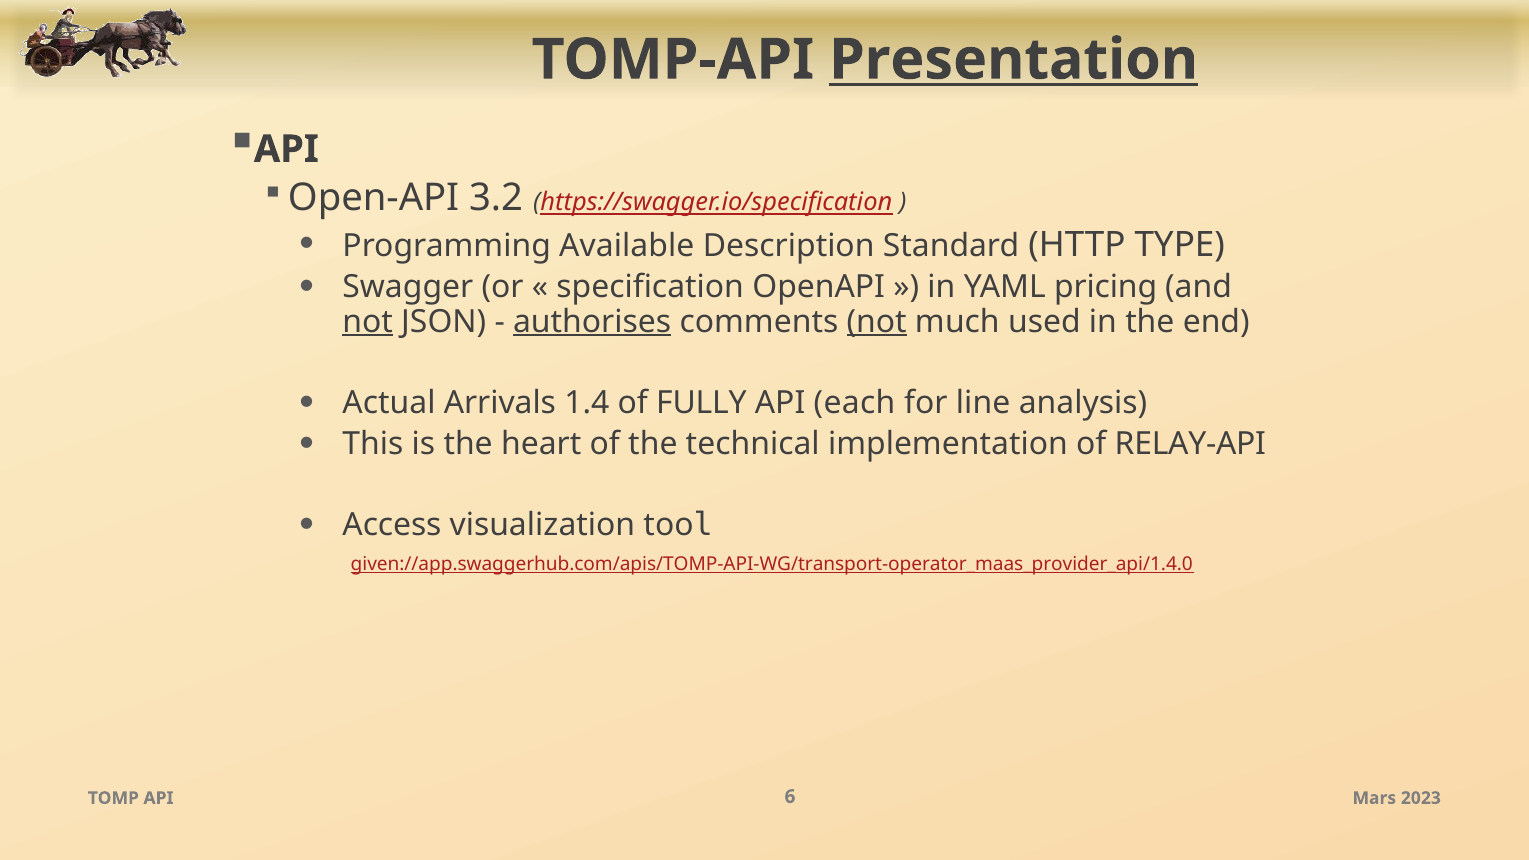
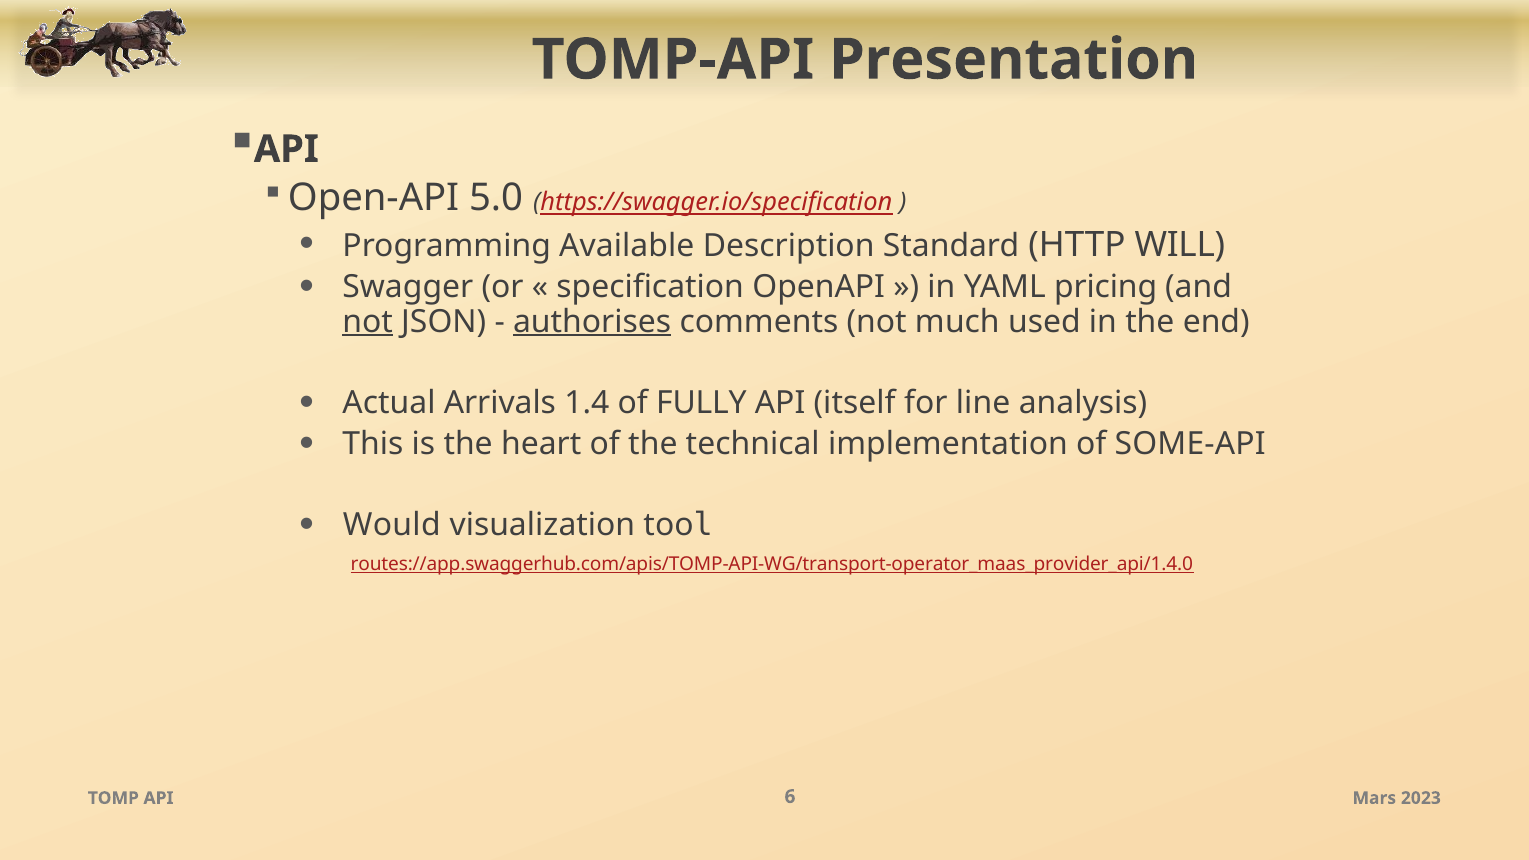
Presentation underline: present -> none (1014, 60)
3.2: 3.2 -> 5.0 (496, 198)
TYPE: TYPE -> WILL (1180, 245)
not underline: present -> none (877, 322)
each: each -> itself (855, 403)
RELAY-API: RELAY-API -> SOME-API (1190, 444)
Access: Access -> Would (392, 525)
given://app.swaggerhub.com/apis/TOMP-API-WG/transport-operator_maas_provider_api/1.4.0: given://app.swaggerhub.com/apis/TOMP-API-WG/transport-operator_maas_provider_api/1.4.0 -> routes://app.swaggerhub.com/apis/TOMP-API-WG/transport-operator_maas_provider_api/1.4.0 (772, 564)
